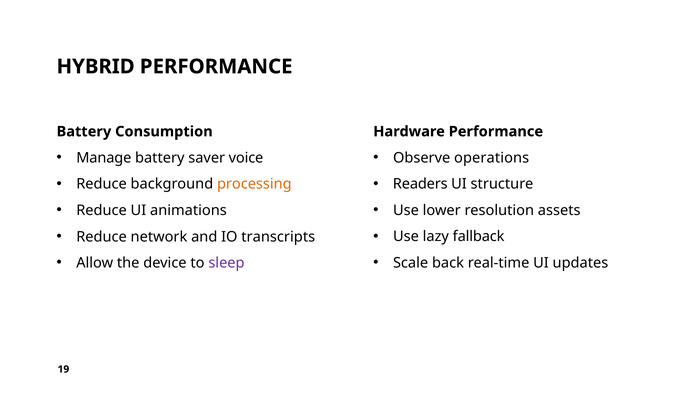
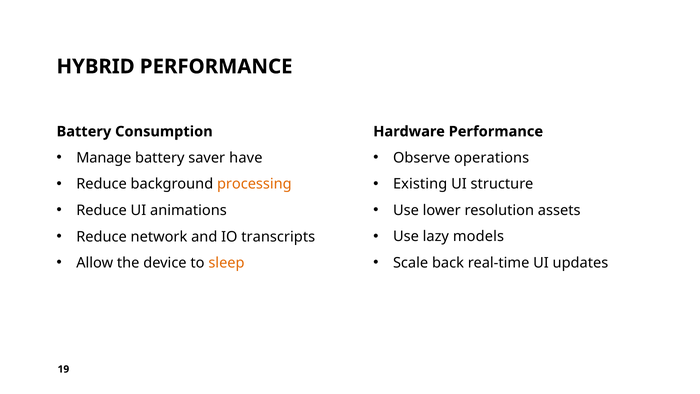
voice: voice -> have (246, 158)
Readers: Readers -> Existing (420, 184)
fallback: fallback -> models (478, 236)
sleep colour: purple -> orange (226, 263)
